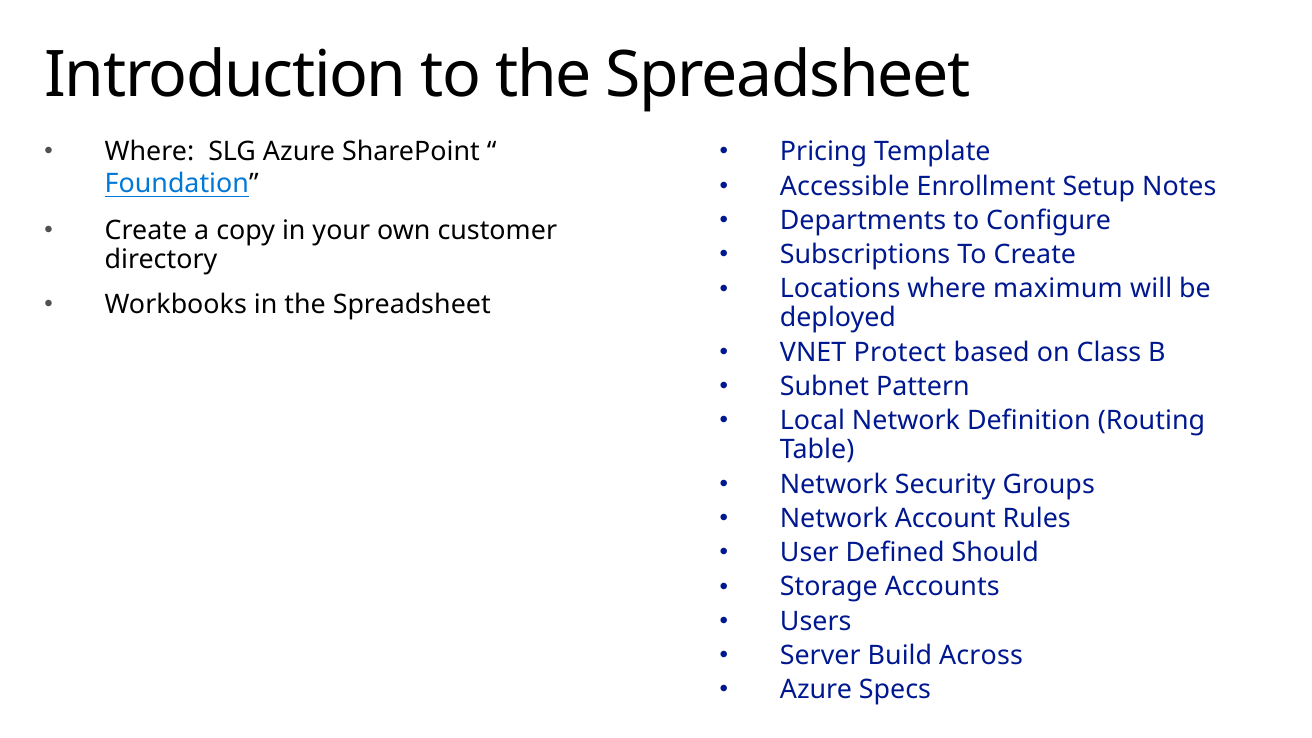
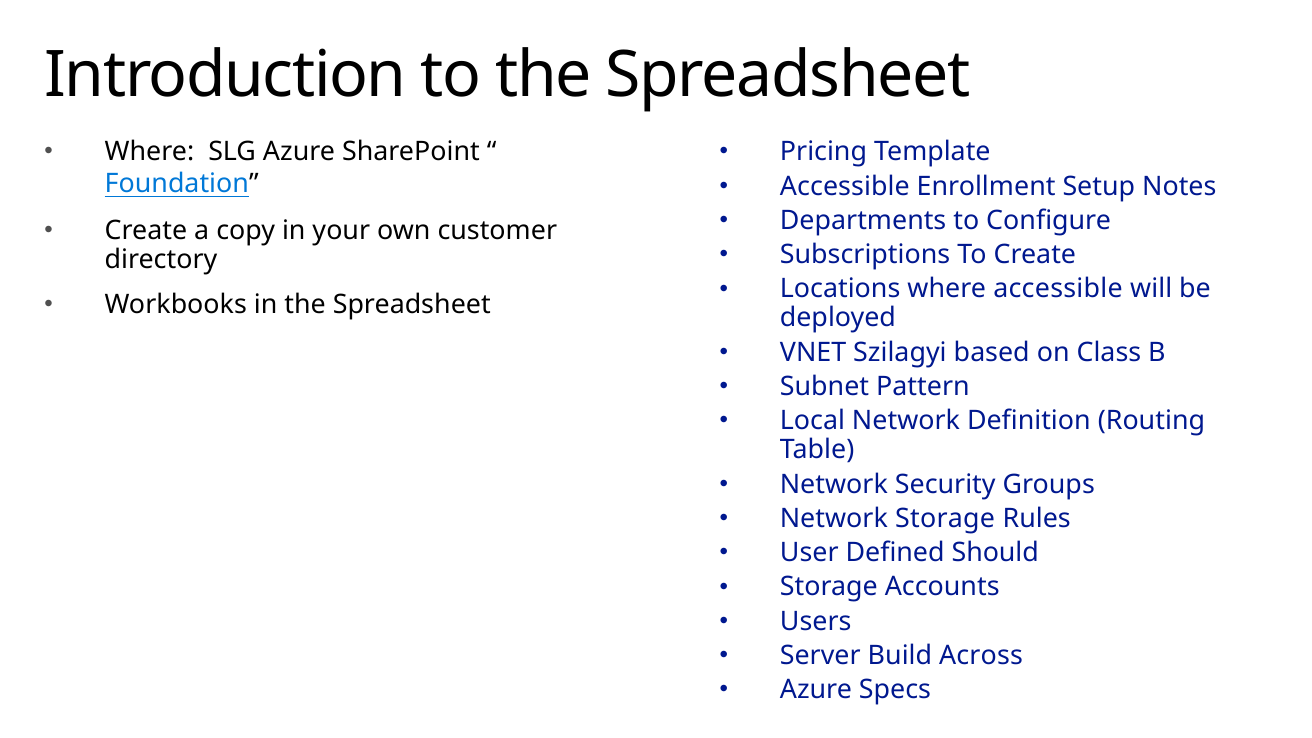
where maximum: maximum -> accessible (1058, 289)
Protect: Protect -> Szilagyi (900, 352)
Network Account: Account -> Storage (945, 518)
